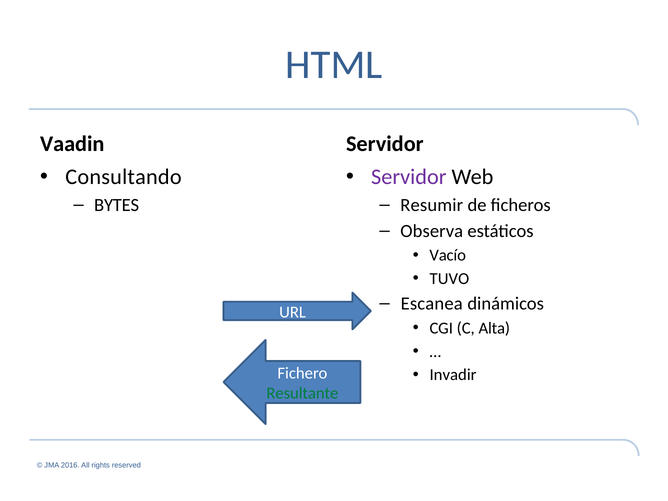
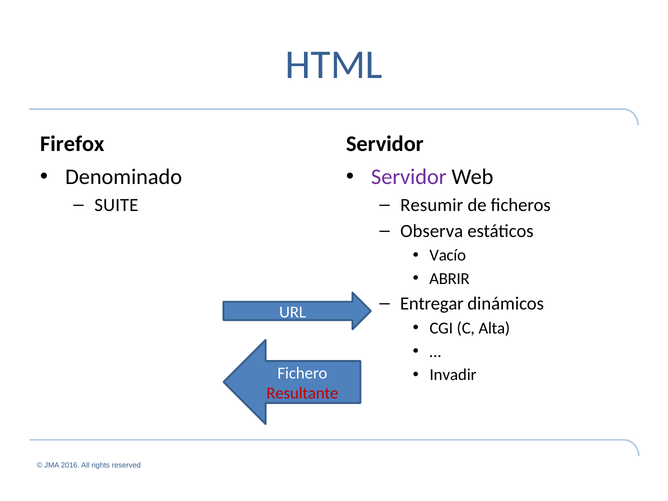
Vaadin: Vaadin -> Firefox (72, 144)
Consultando: Consultando -> Denominado (124, 177)
BYTES: BYTES -> SUITE (116, 205)
TUVO: TUVO -> ABRIR (449, 279)
Escanea: Escanea -> Entregar (432, 304)
Resultante colour: green -> red (302, 393)
